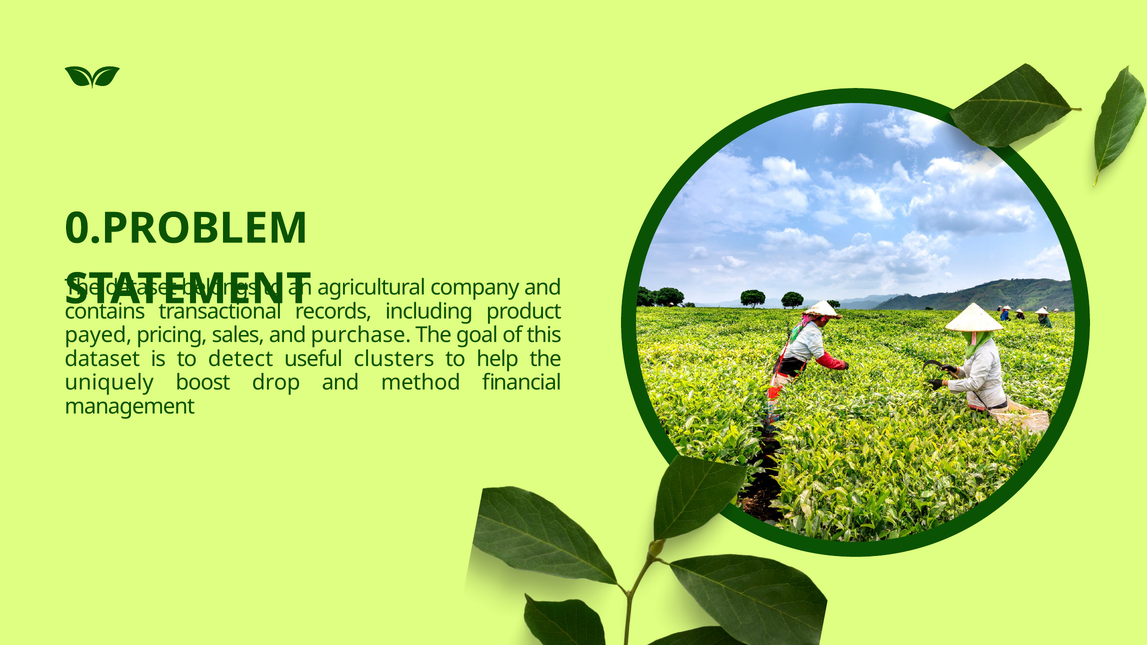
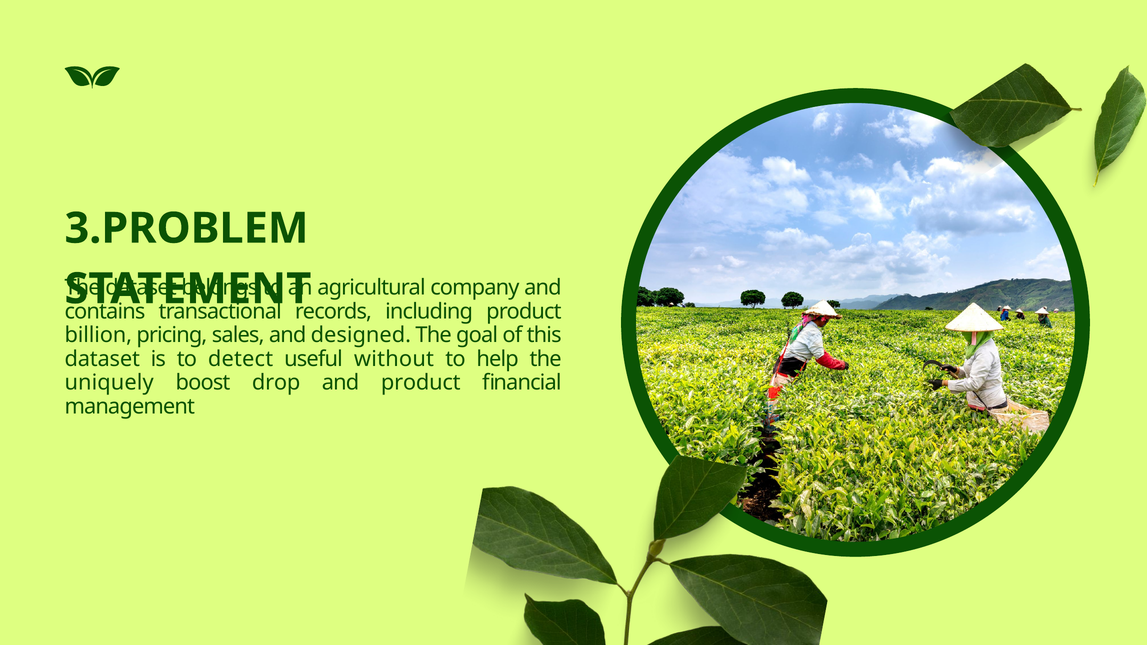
0.PROBLEM: 0.PROBLEM -> 3.PROBLEM (187, 229)
payed: payed -> billion (98, 335)
purchase: purchase -> designed (361, 335)
clusters: clusters -> without (394, 359)
and method: method -> product (421, 383)
